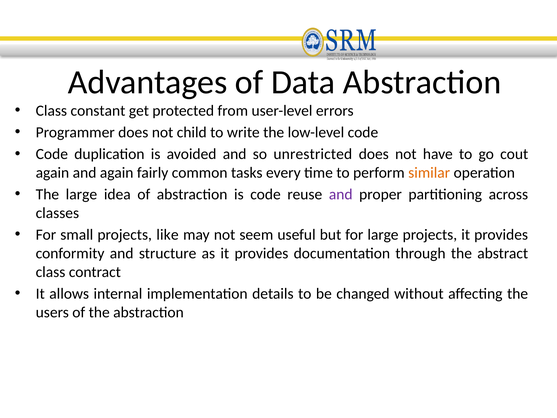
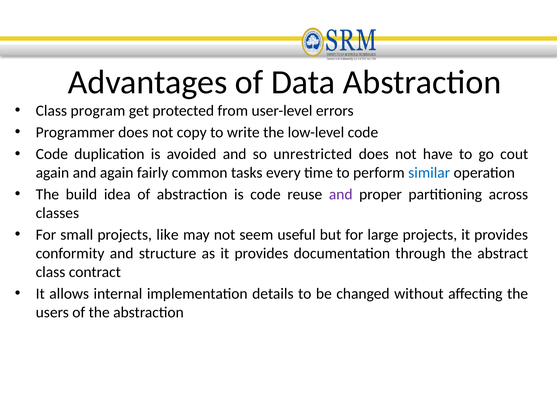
constant: constant -> program (98, 111)
child: child -> copy (192, 132)
similar colour: orange -> blue (429, 173)
The large: large -> build (81, 194)
